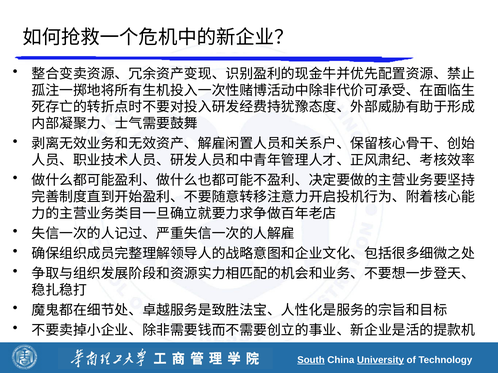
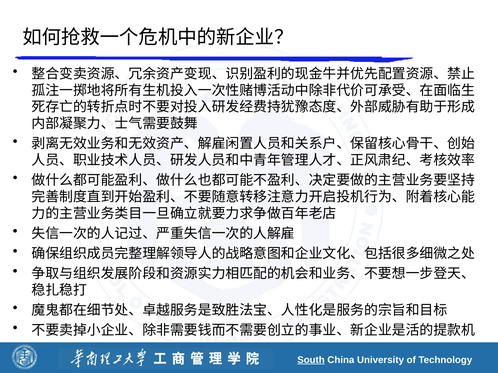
University underline: present -> none (381, 360)
